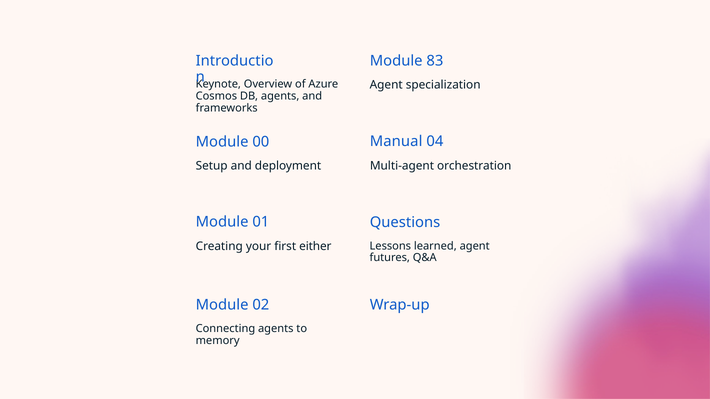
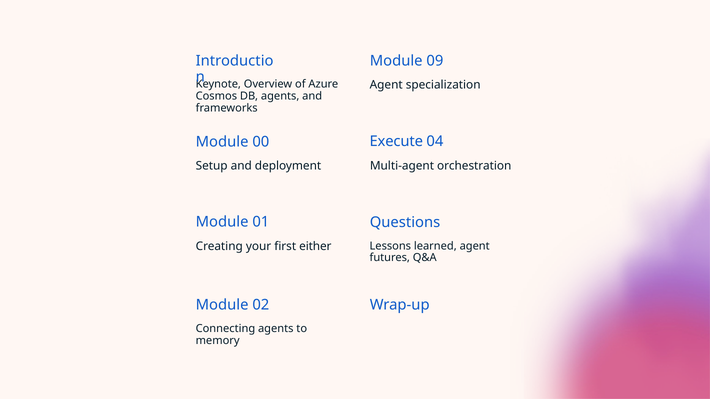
83: 83 -> 09 (435, 61)
Manual: Manual -> Execute (396, 142)
